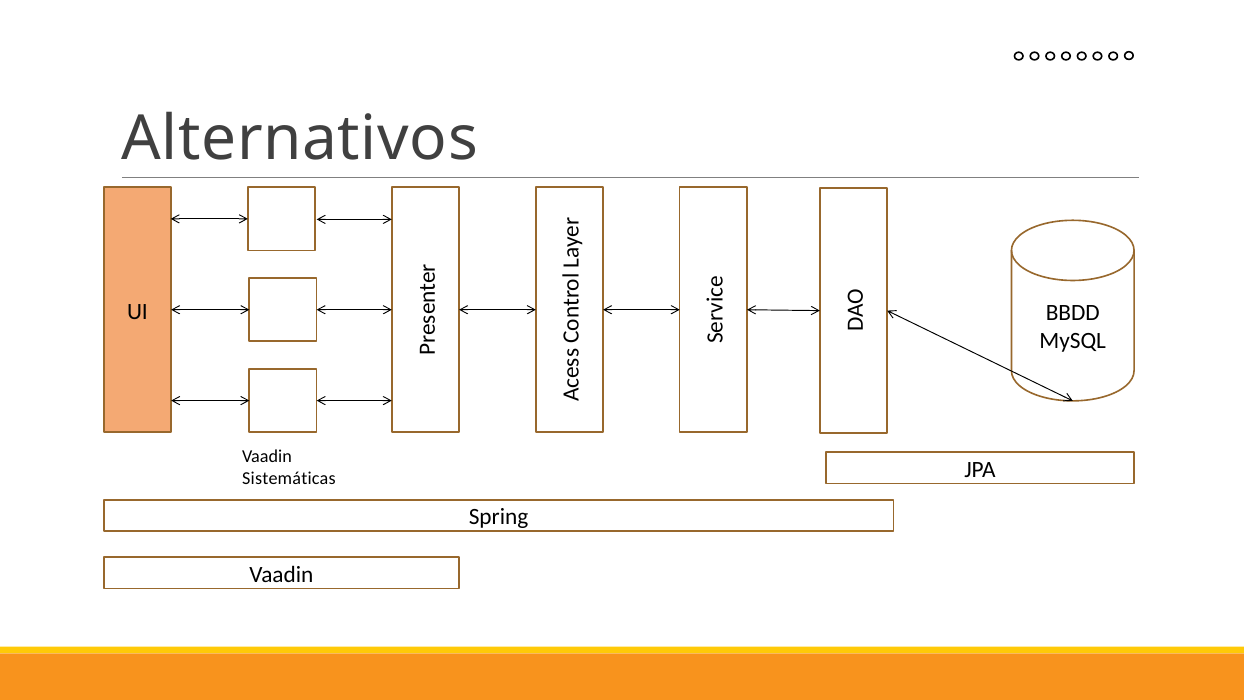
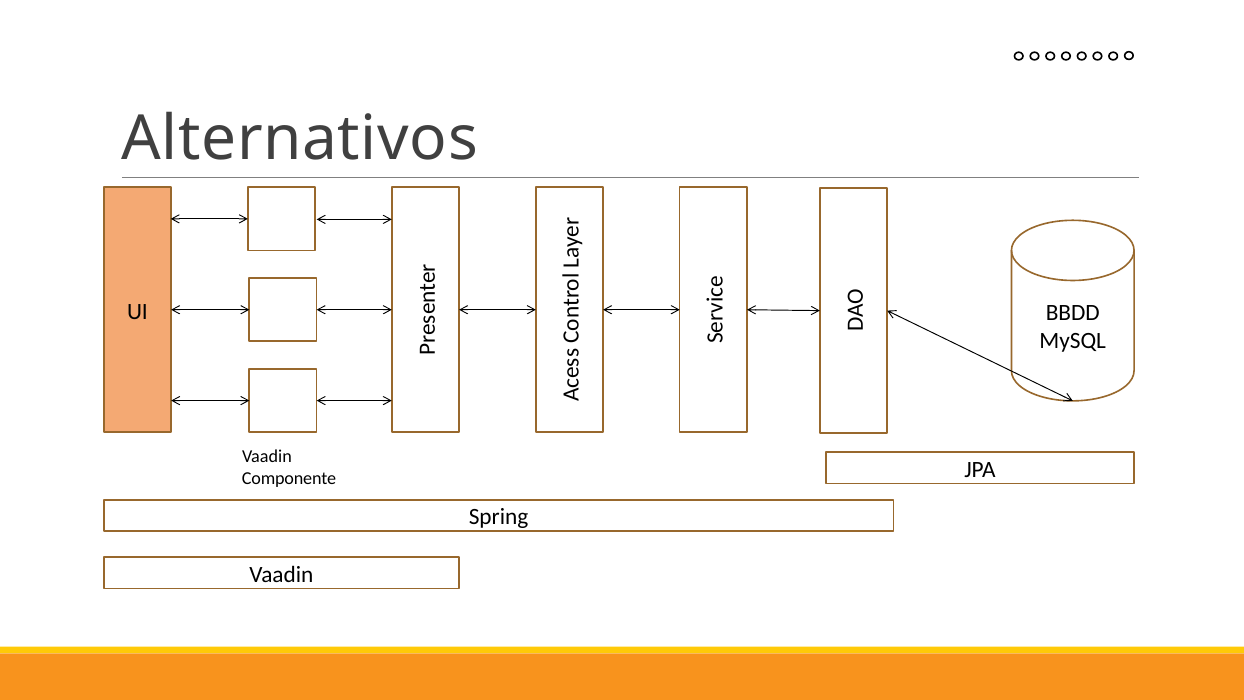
Sistemáticas: Sistemáticas -> Componente (289, 478)
